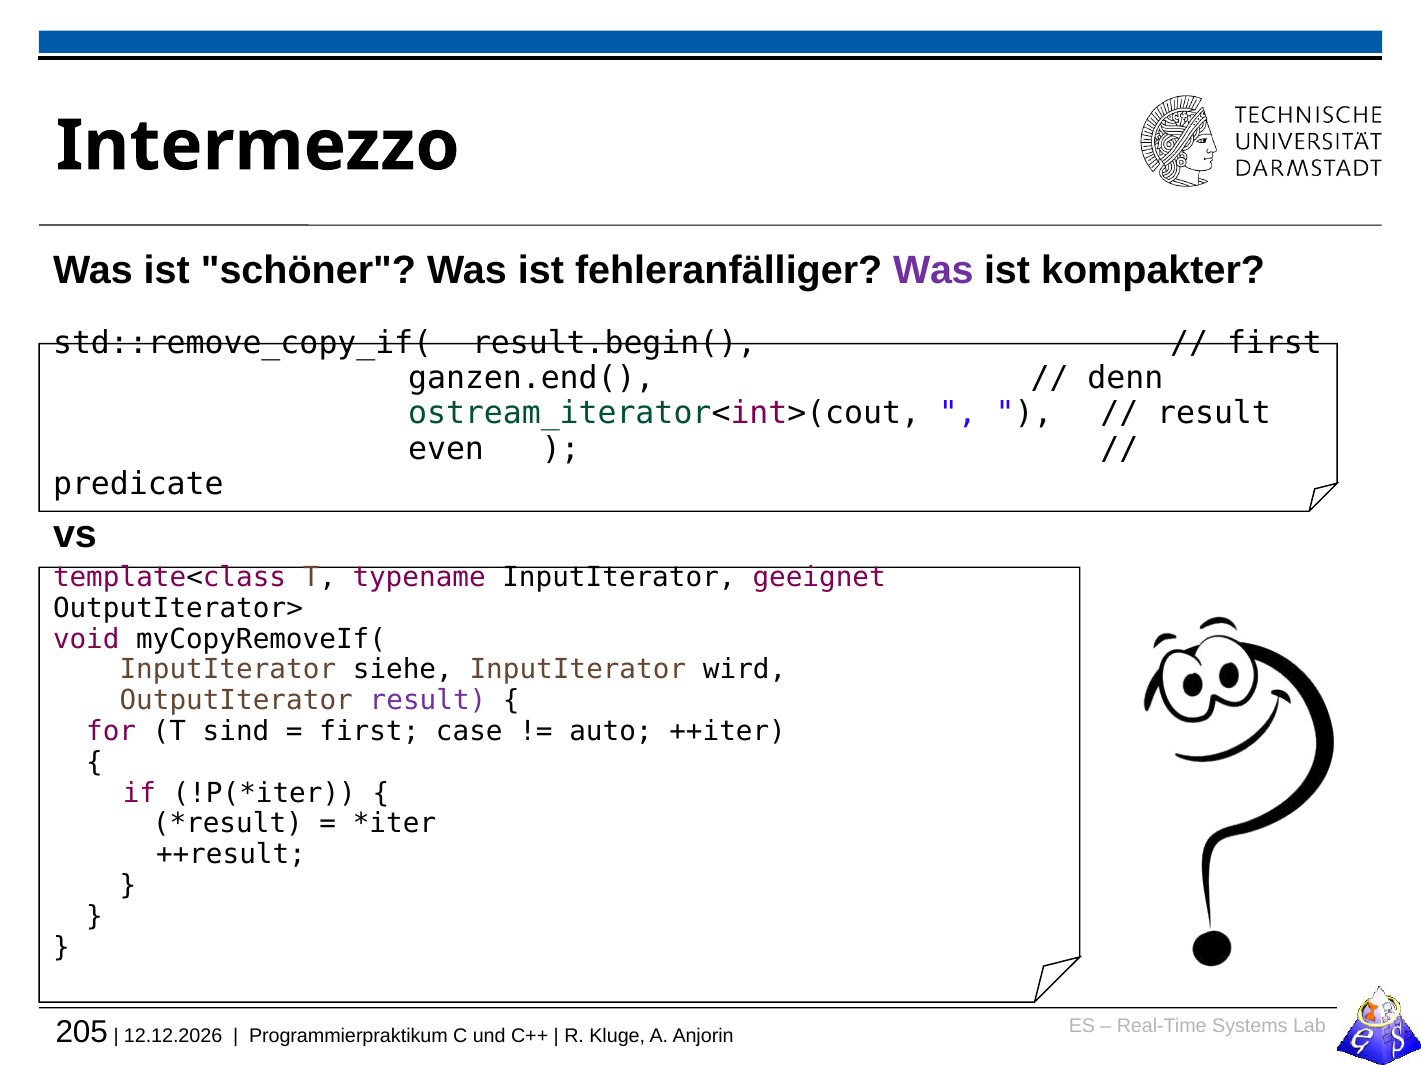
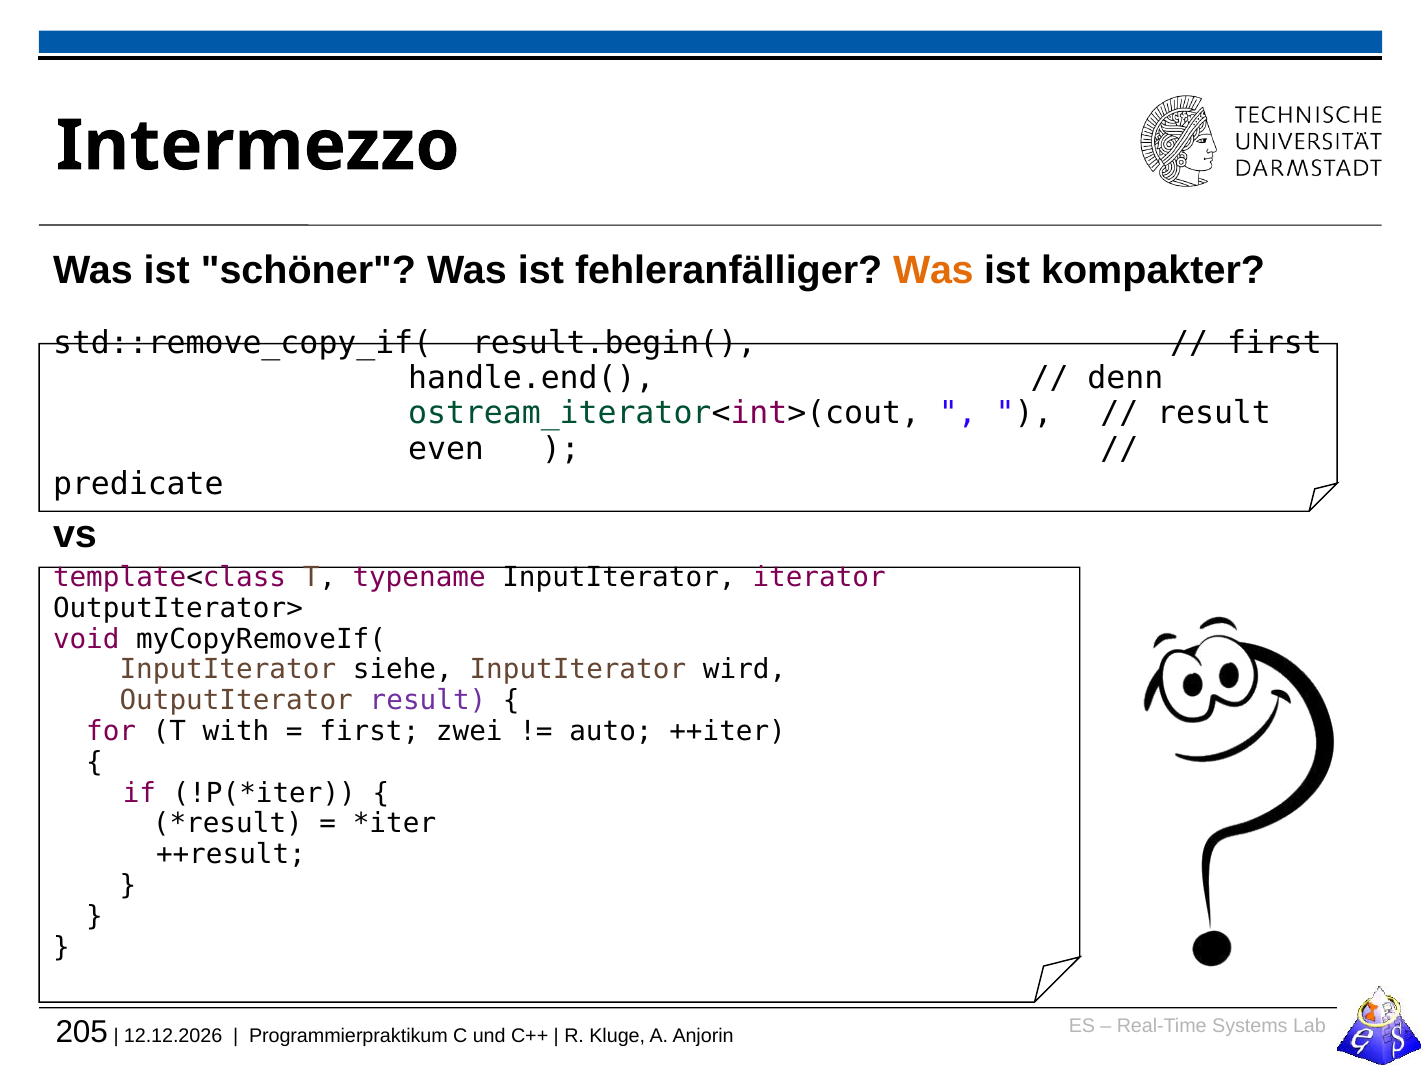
Was colour: purple -> orange (933, 271)
ganzen.end(: ganzen.end( -> handle.end( (531, 379)
geeignet: geeignet -> iterator (819, 578)
sind: sind -> with (236, 732)
case: case -> zwei (469, 732)
